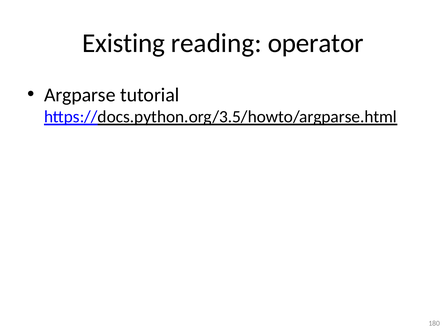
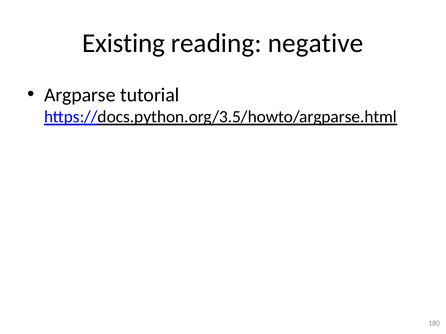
operator: operator -> negative (316, 43)
